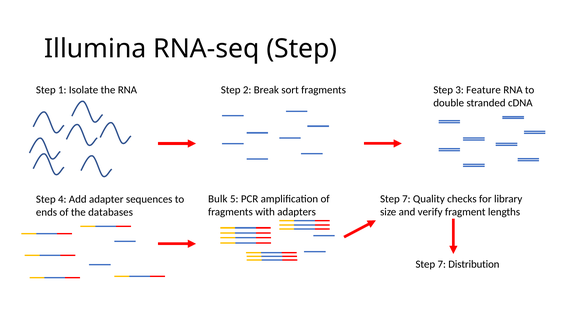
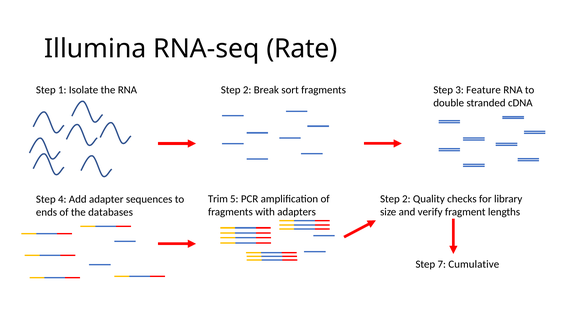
RNA-seq Step: Step -> Rate (302, 49)
Bulk: Bulk -> Trim (218, 199)
7: 7 -> 2 (406, 199)
Distribution: Distribution -> Cumulative (474, 264)
